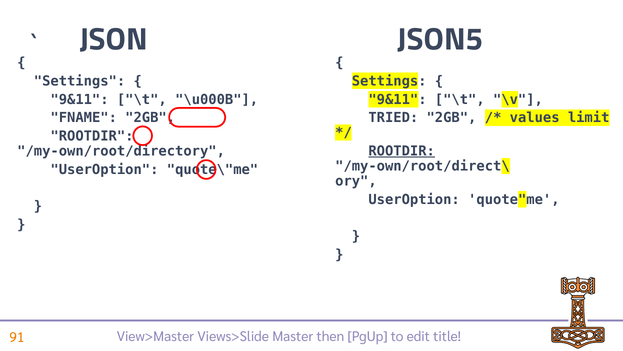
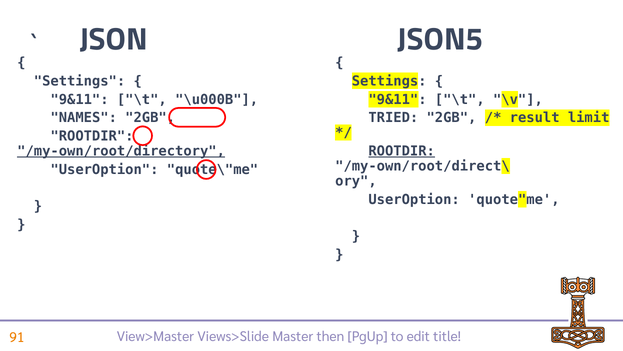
FNAME: FNAME -> NAMES (84, 118)
values: values -> result (535, 118)
/my-own/root/directory underline: none -> present (121, 151)
